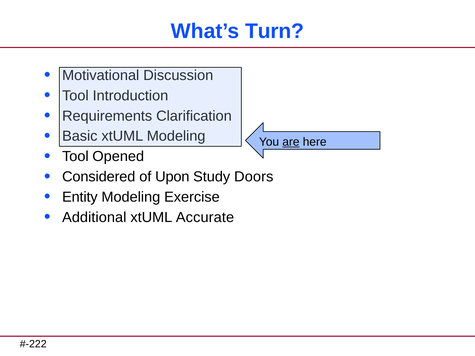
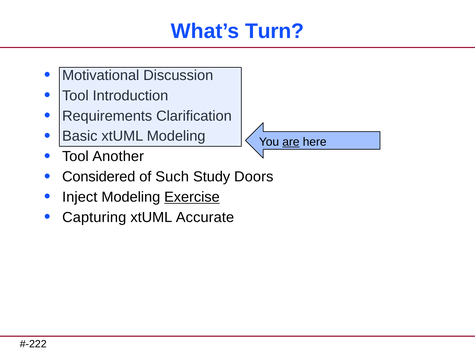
Opened: Opened -> Another (118, 157)
Upon: Upon -> Such (172, 177)
Entity: Entity -> Inject (80, 197)
Exercise underline: none -> present (192, 197)
Additional: Additional -> Capturing (94, 218)
